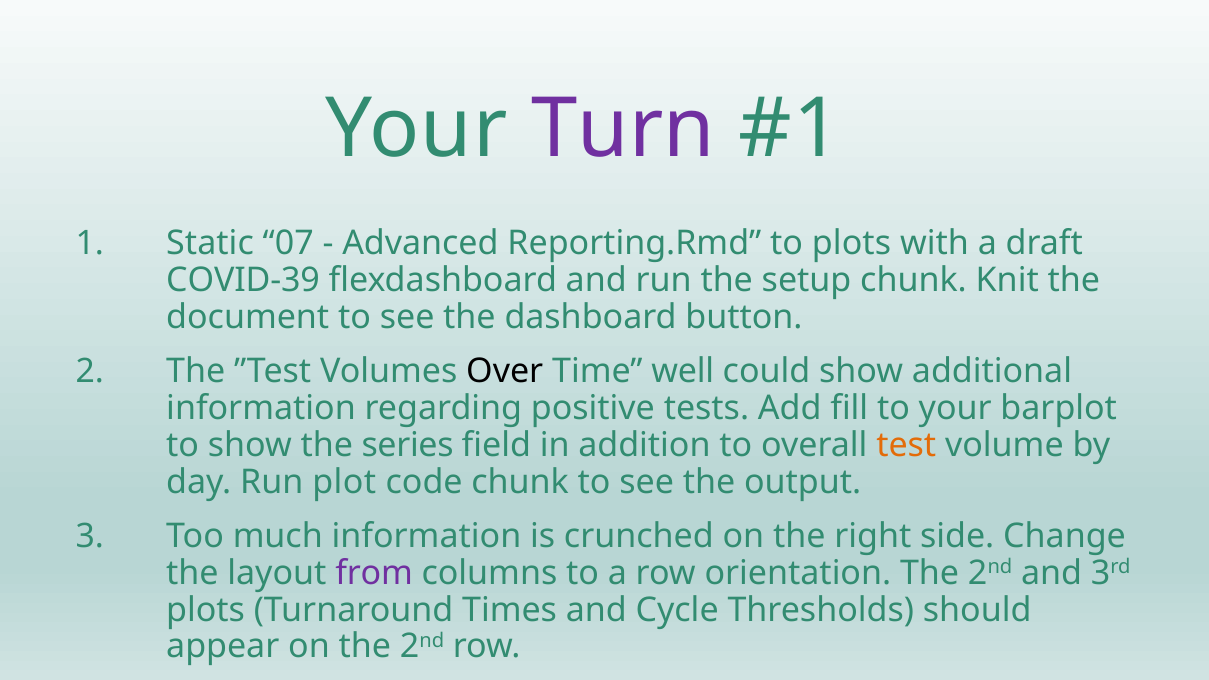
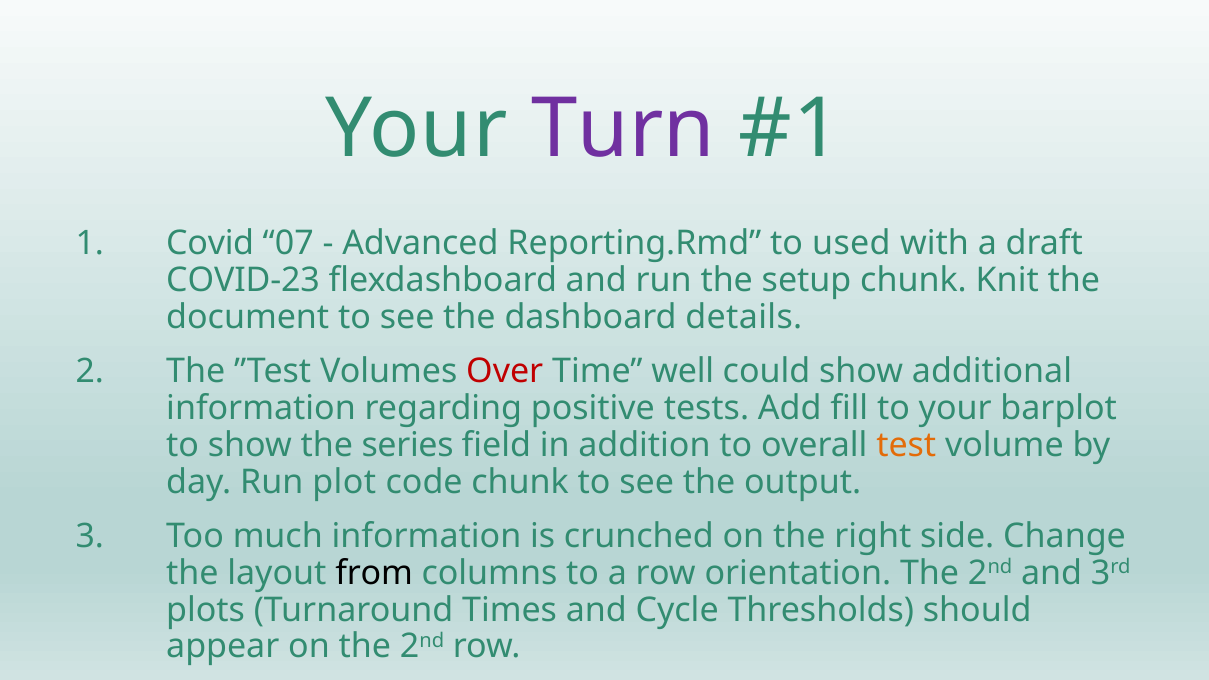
Static: Static -> Covid (210, 244)
to plots: plots -> used (851, 244)
COVID-39: COVID-39 -> COVID-23 (243, 280)
button: button -> details (744, 317)
Over colour: black -> red (505, 372)
from colour: purple -> black (374, 573)
